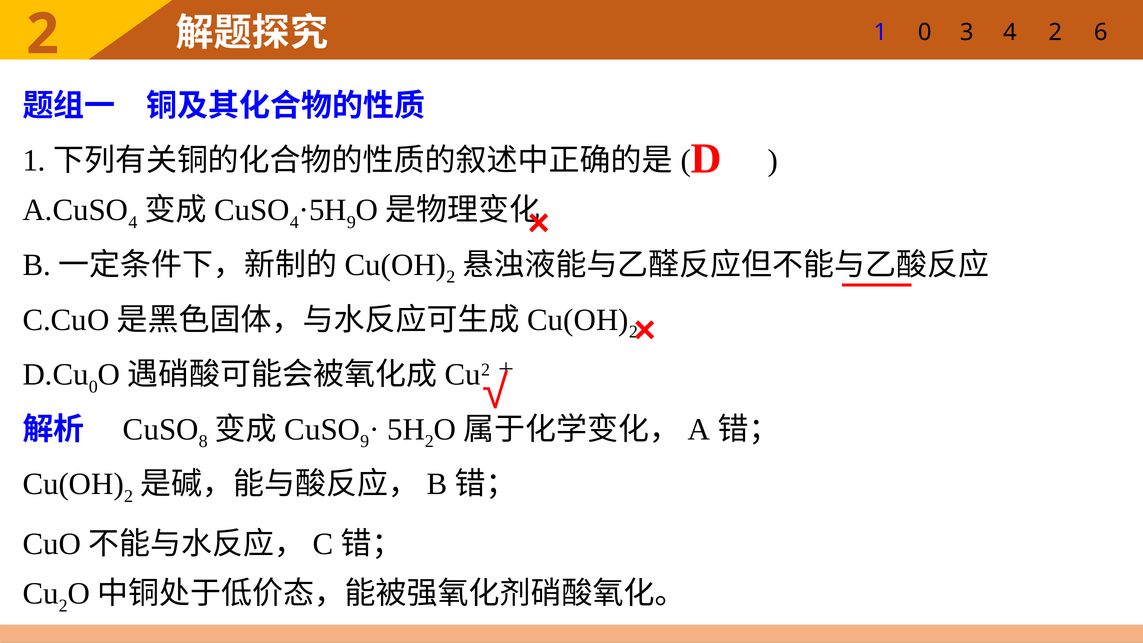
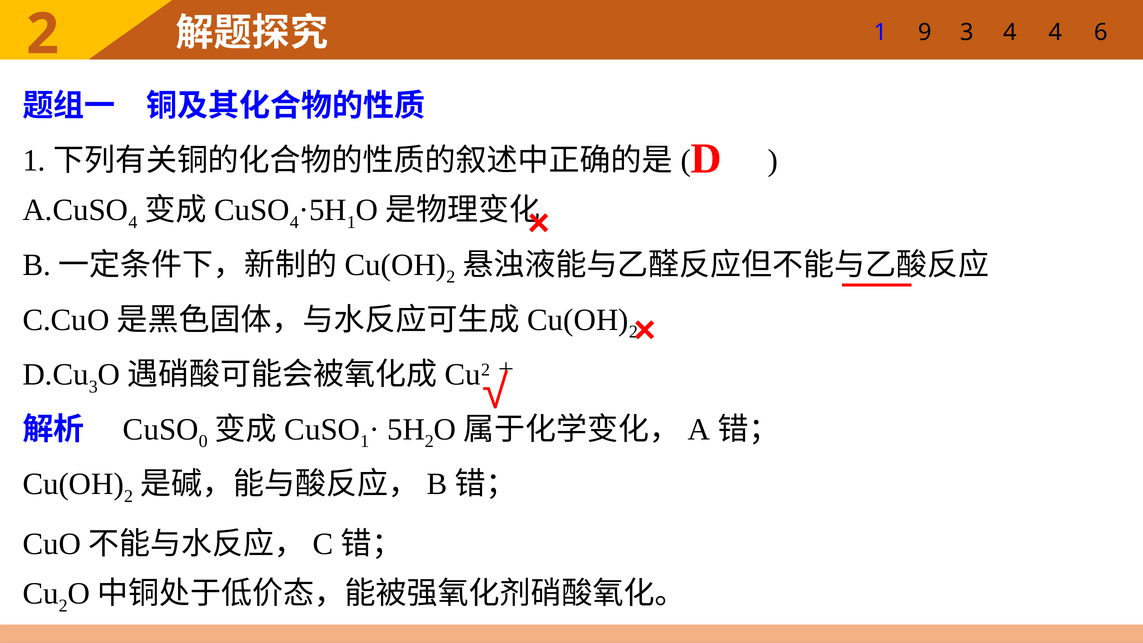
1 0: 0 -> 9 (925, 32)
4 2: 2 -> 4 (1055, 32)
9: 9 -> 1 (351, 222)
0: 0 -> 3 (93, 387)
8: 8 -> 0 (203, 442)
9: 9 -> 1 (365, 442)
